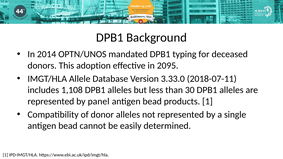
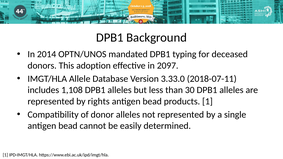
2095: 2095 -> 2097 (168, 66)
panel: panel -> rights (99, 101)
